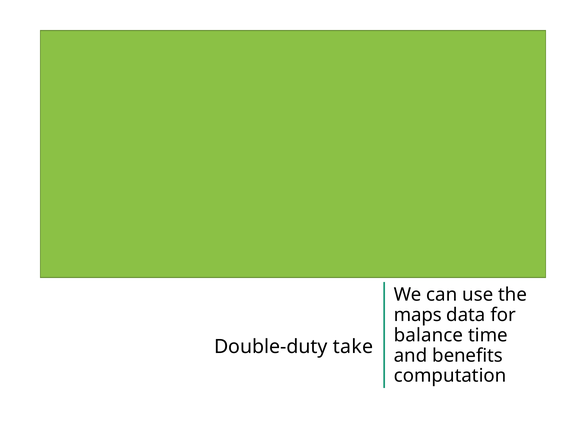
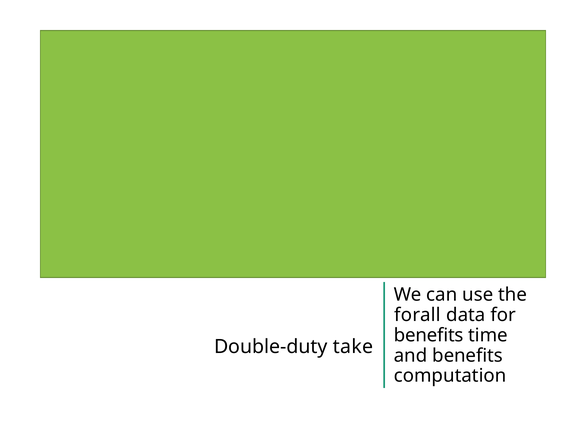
maps: maps -> forall (418, 315)
balance: balance -> benefits (429, 335)
